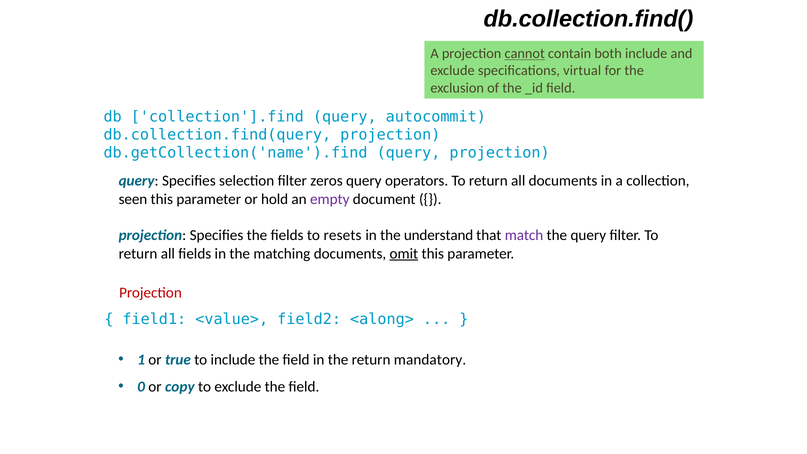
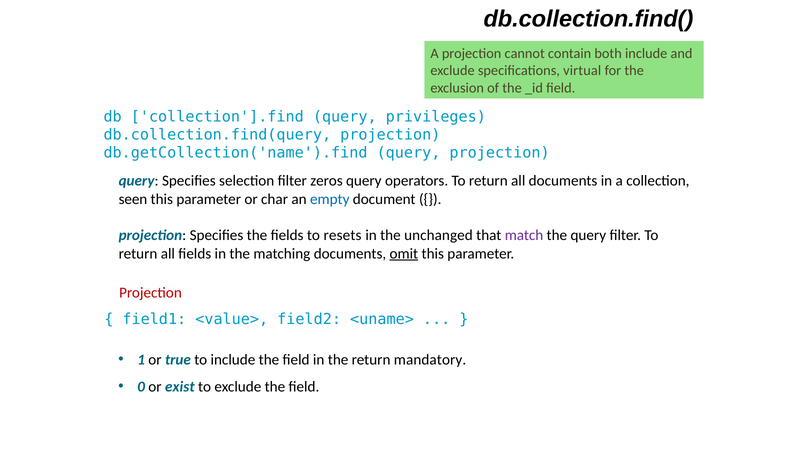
cannot underline: present -> none (525, 54)
autocommit: autocommit -> privileges (436, 117)
hold: hold -> char (275, 199)
empty colour: purple -> blue (330, 199)
understand: understand -> unchanged (438, 235)
<along>: <along> -> <uname> (382, 319)
copy: copy -> exist (180, 387)
